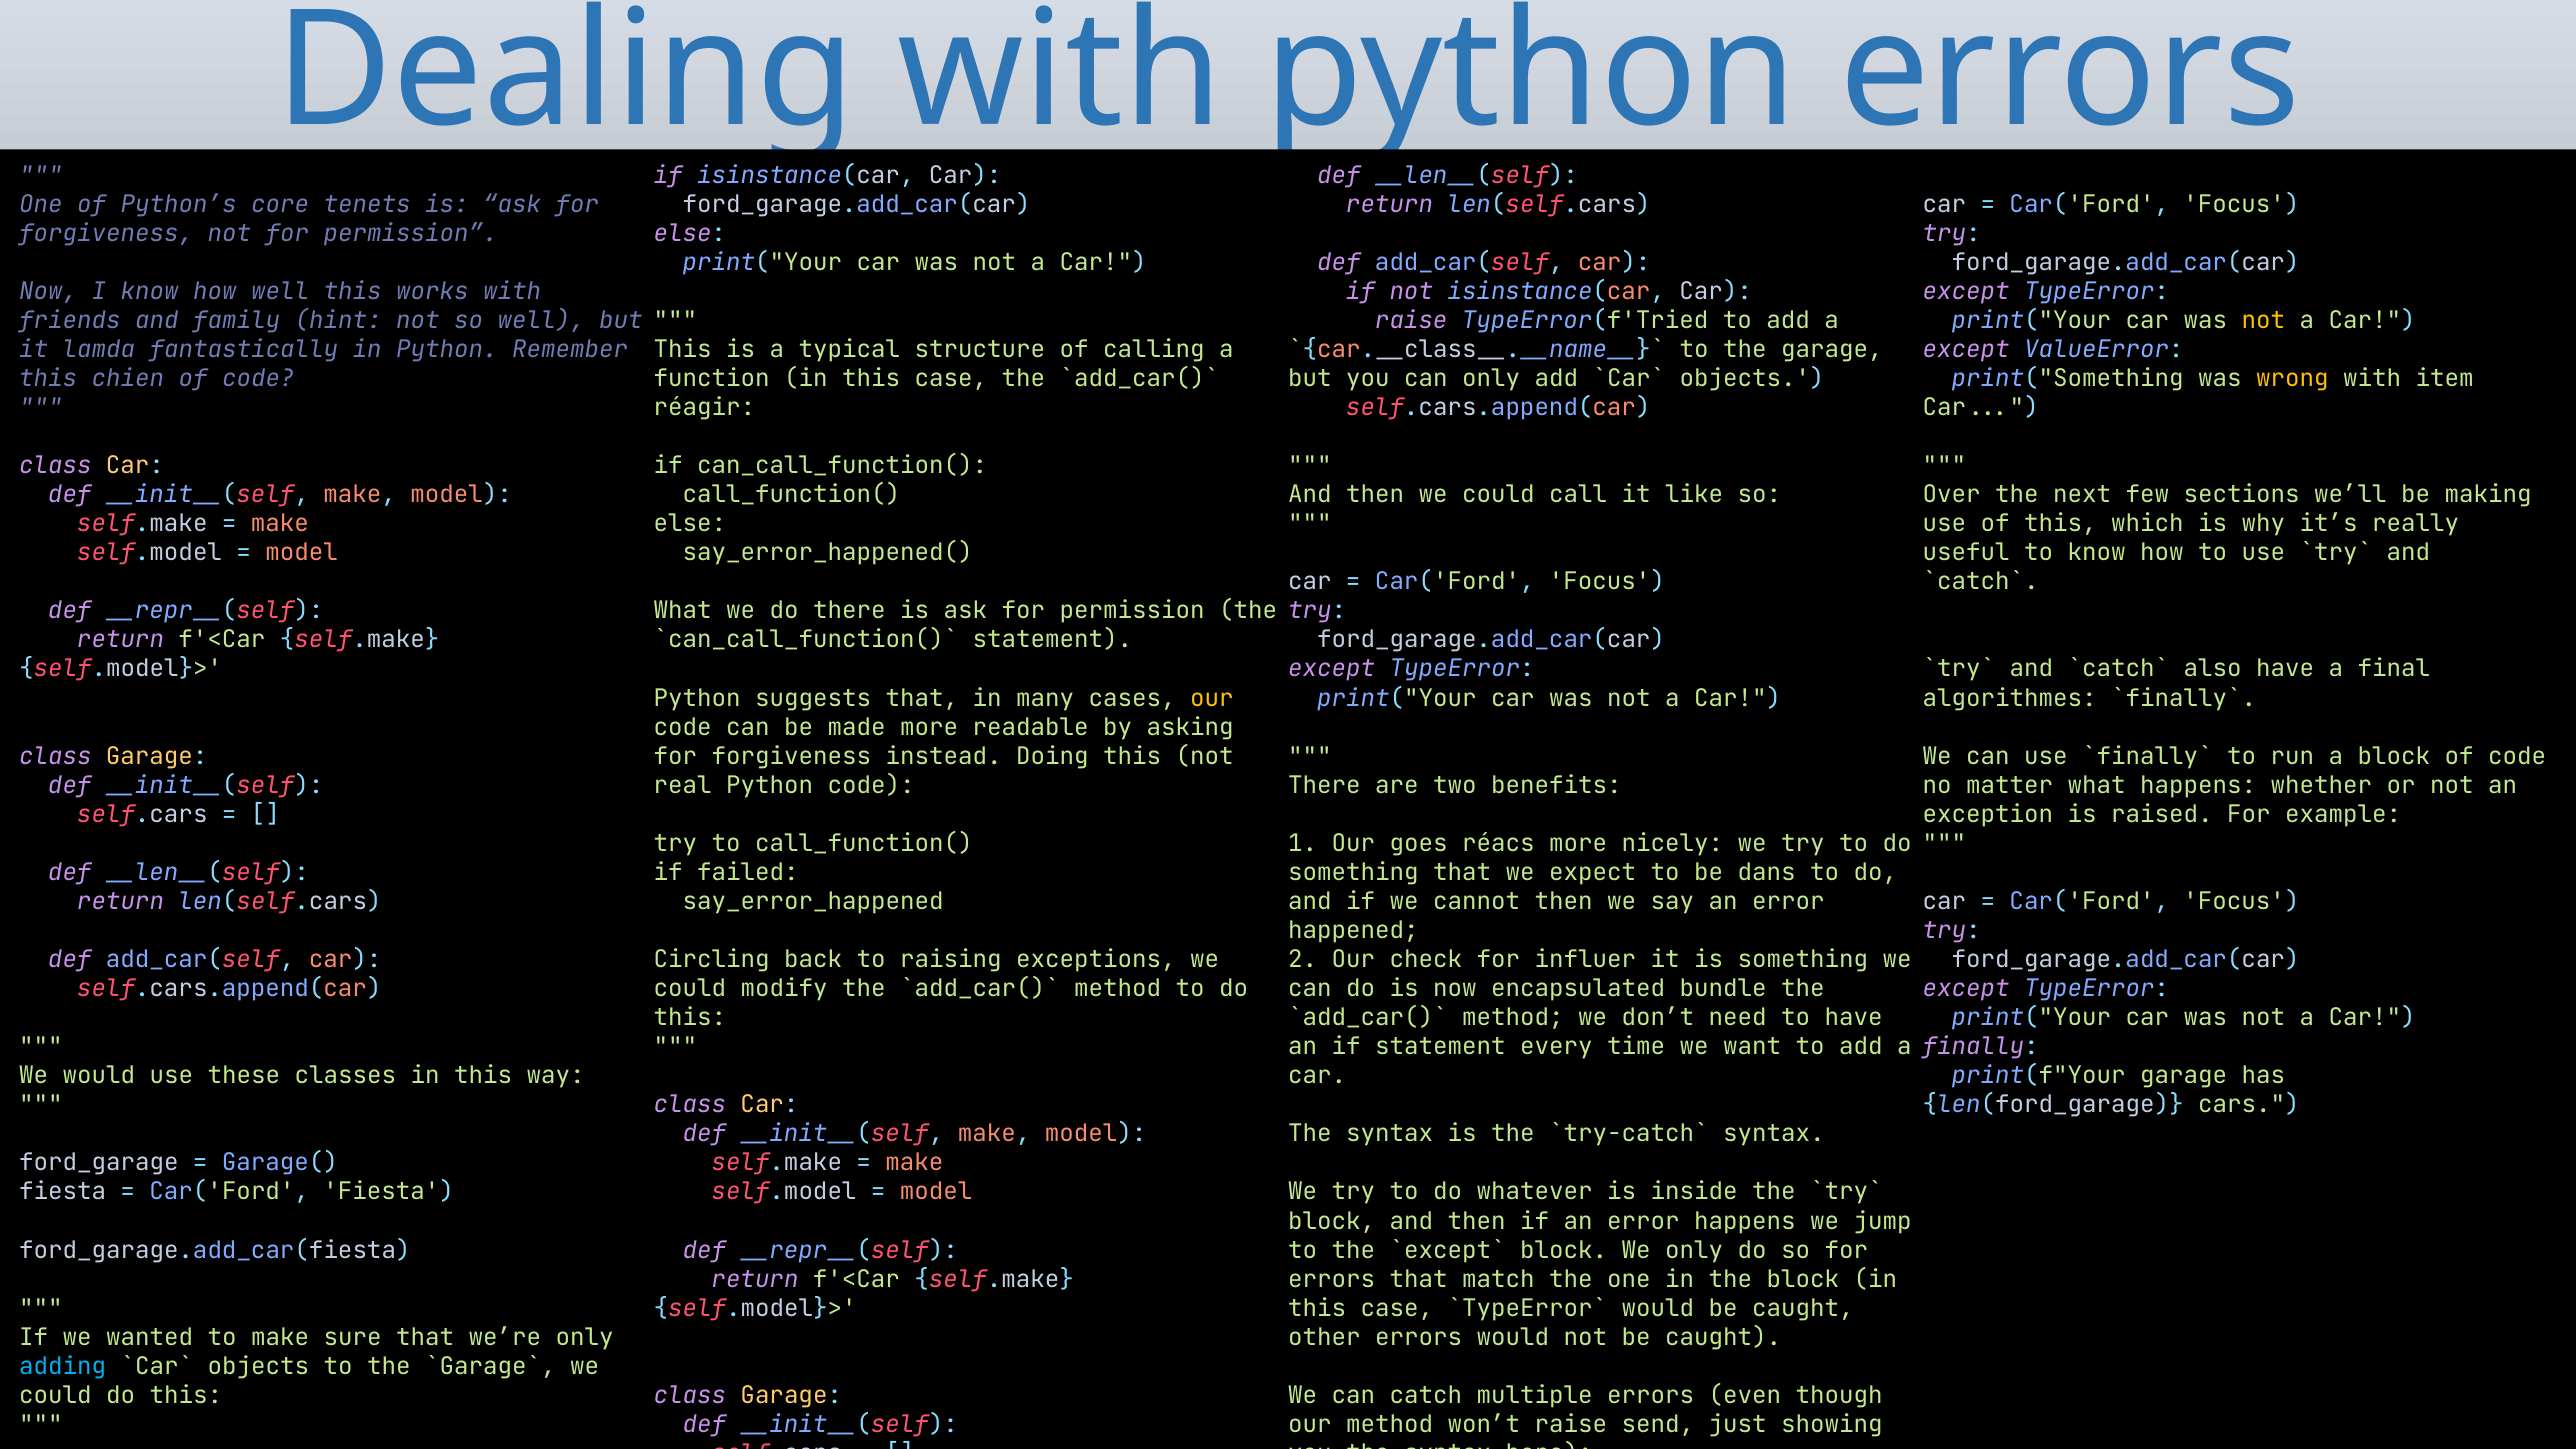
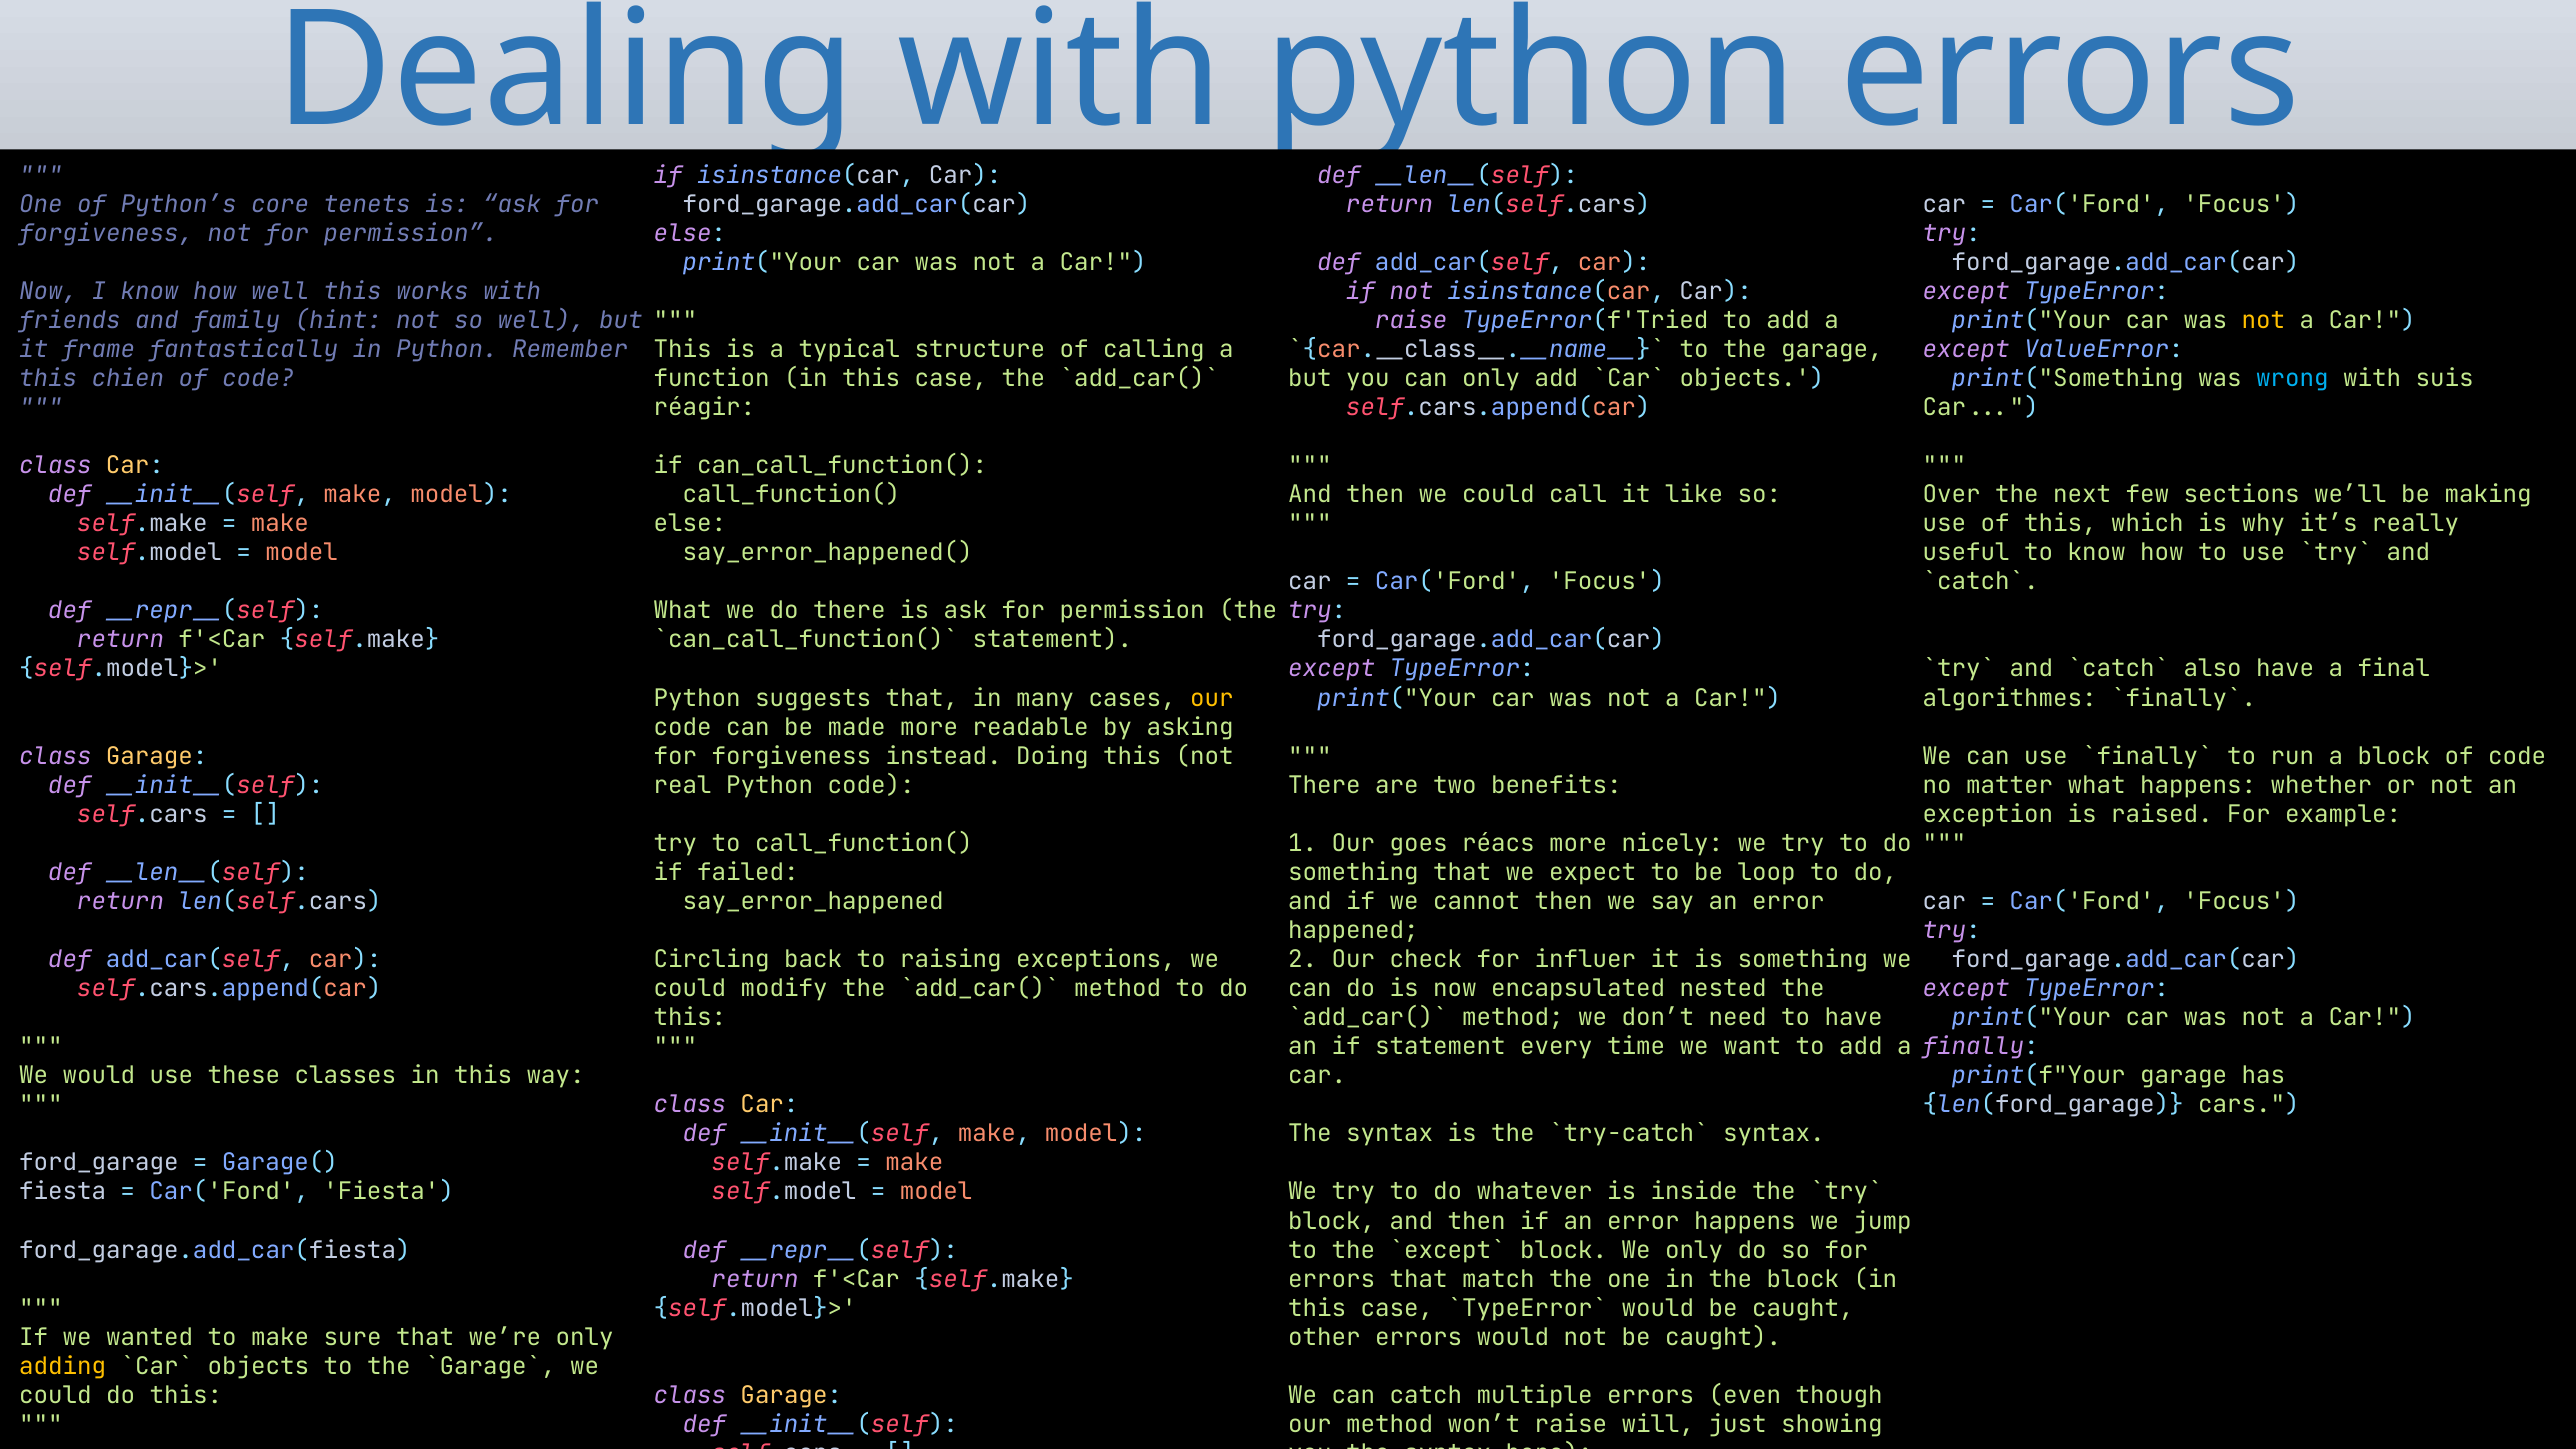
lamda: lamda -> frame (99, 349)
wrong colour: yellow -> light blue (2292, 378)
item: item -> suis (2445, 378)
dans: dans -> loop (1767, 872)
bundle: bundle -> nested (1723, 989)
adding colour: light blue -> yellow (63, 1366)
send: send -> will (1658, 1424)
